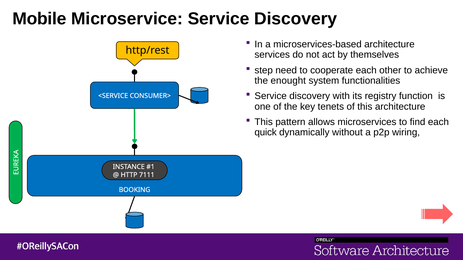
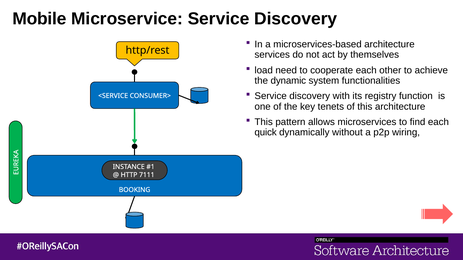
step: step -> load (264, 70)
enought: enought -> dynamic (288, 81)
